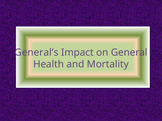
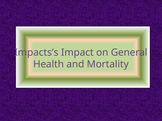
General’s: General’s -> Impacts’s (36, 53)
